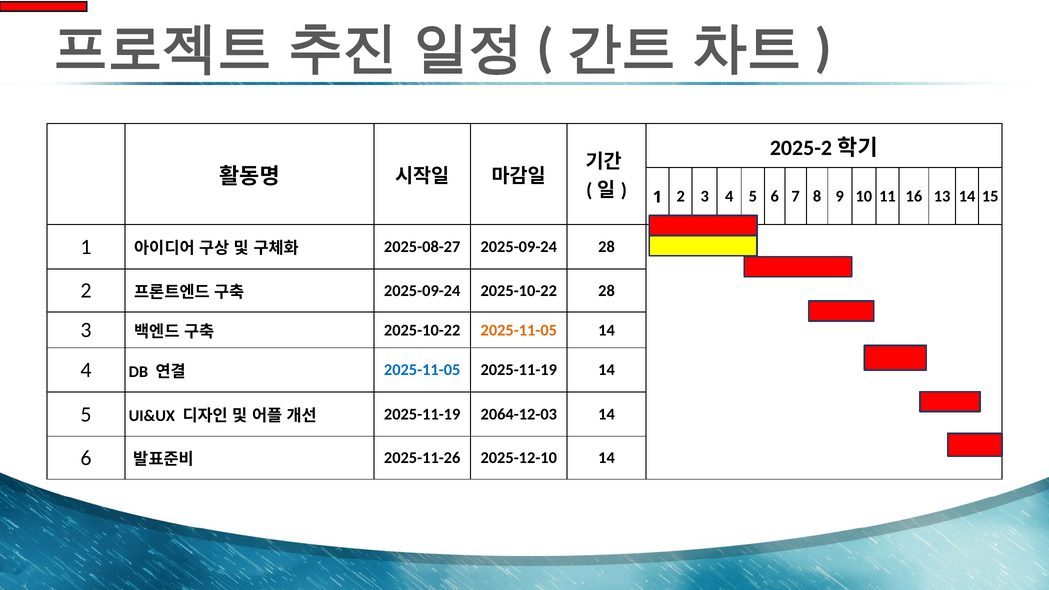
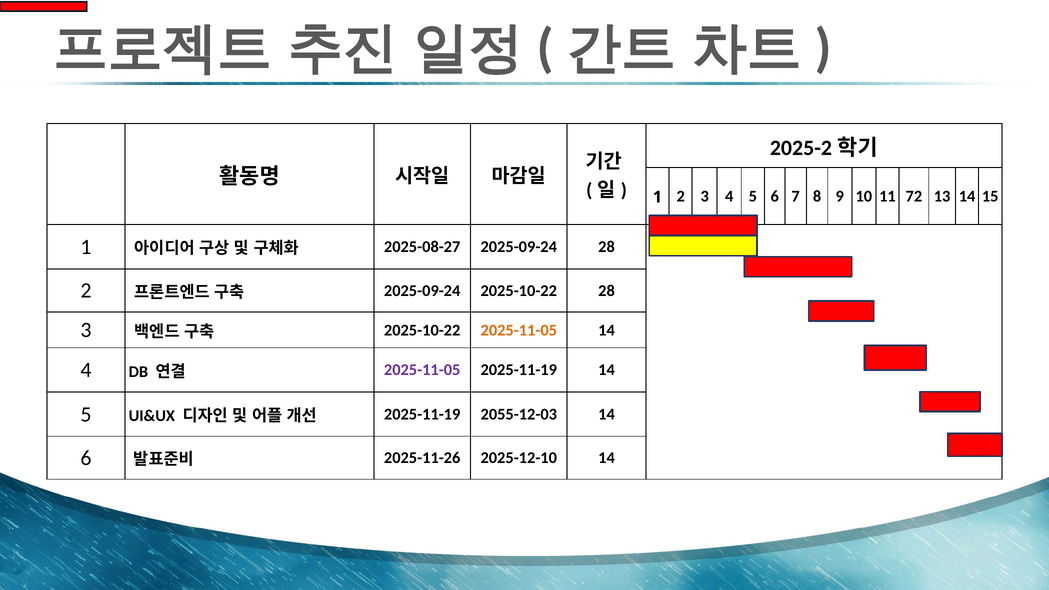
16: 16 -> 72 (914, 196)
2025-11-05 colour: blue -> purple (422, 370)
2064-12-03: 2064-12-03 -> 2055-12-03 (519, 414)
